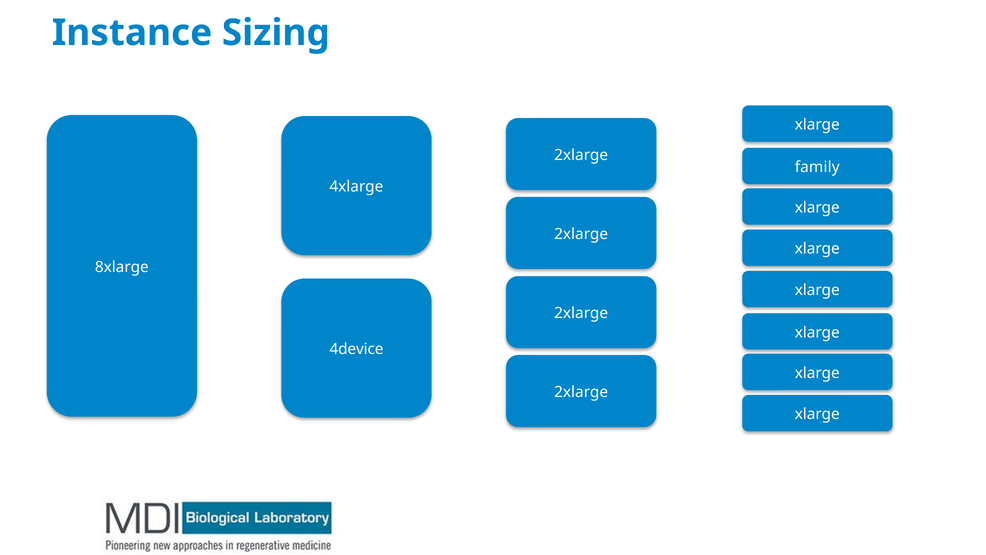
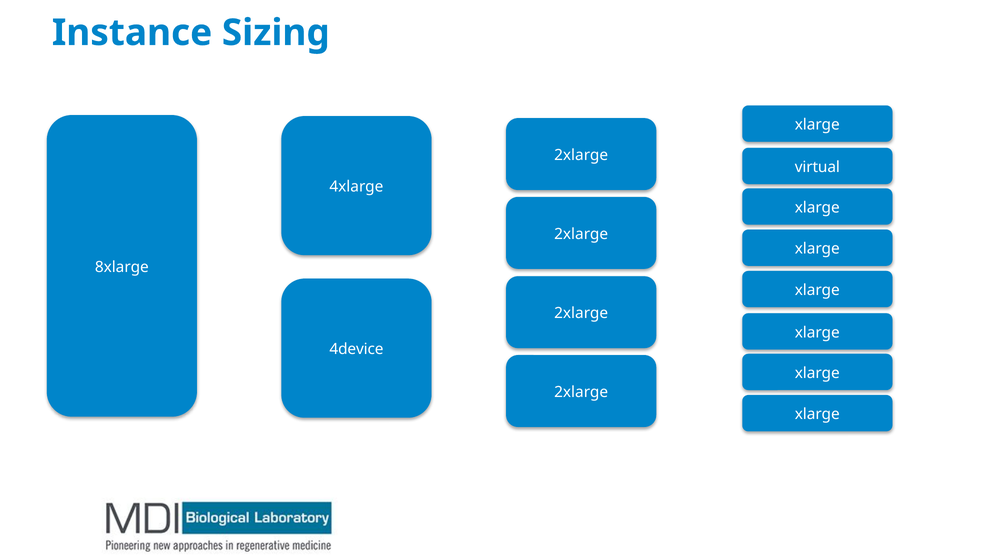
family: family -> virtual (817, 167)
